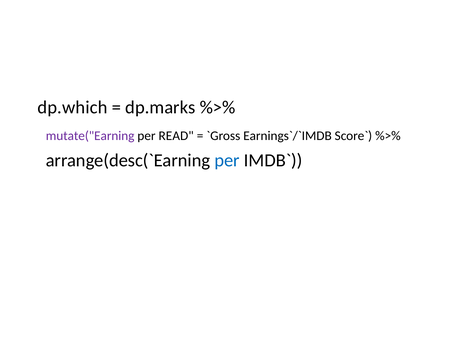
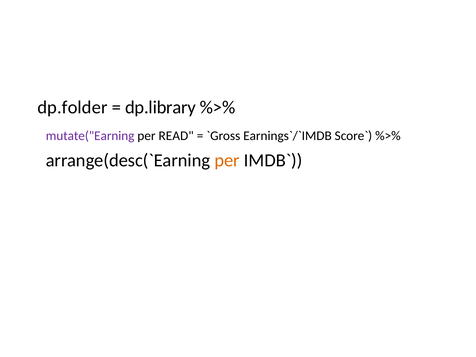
dp.which: dp.which -> dp.folder (73, 107)
dp.marks: dp.marks -> dp.library (160, 107)
per colour: blue -> orange (227, 161)
